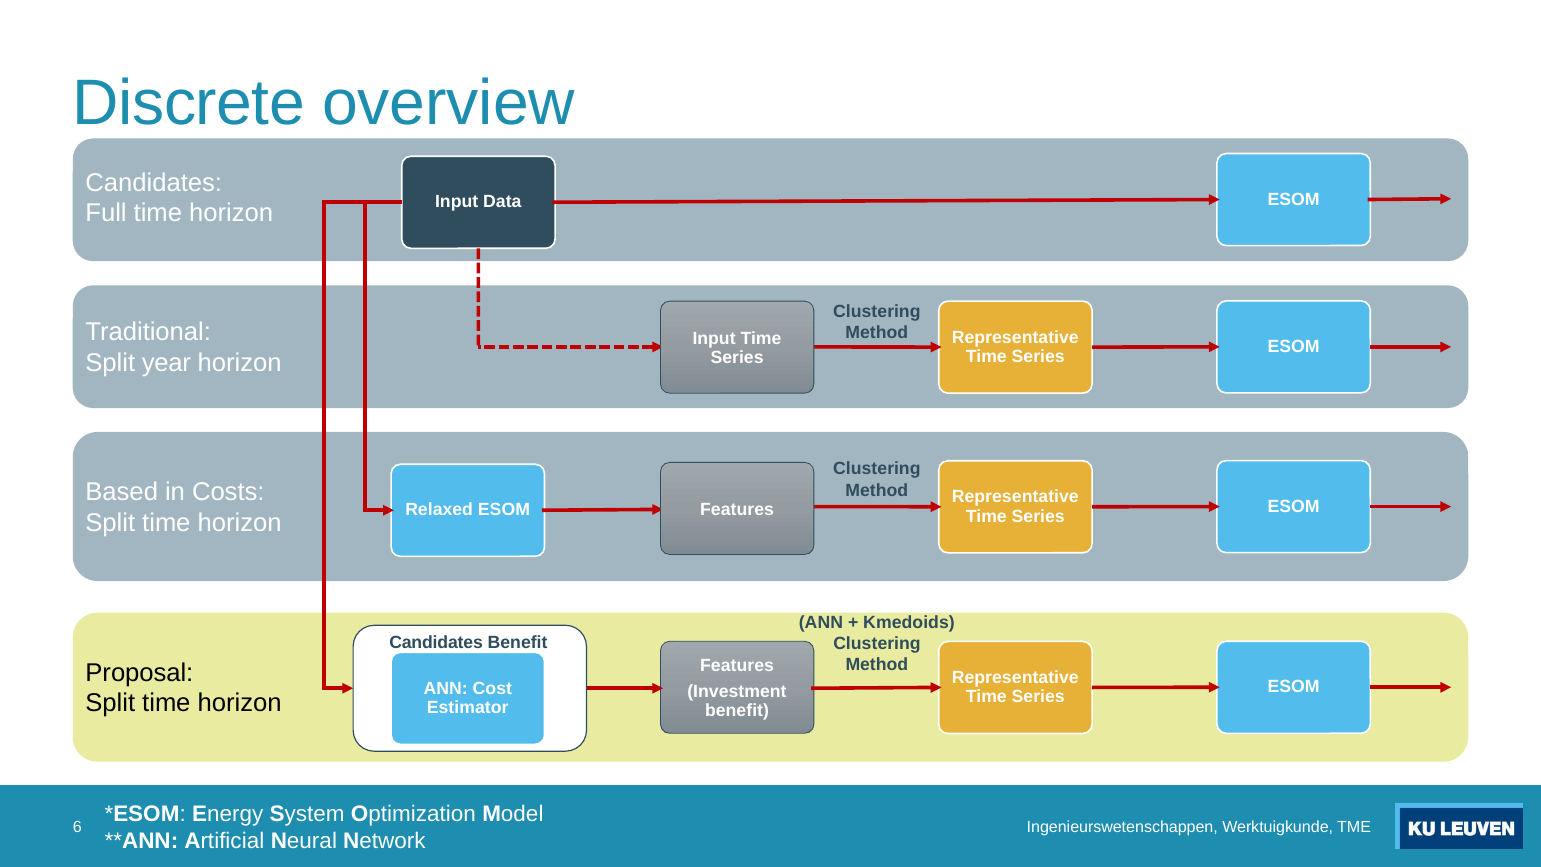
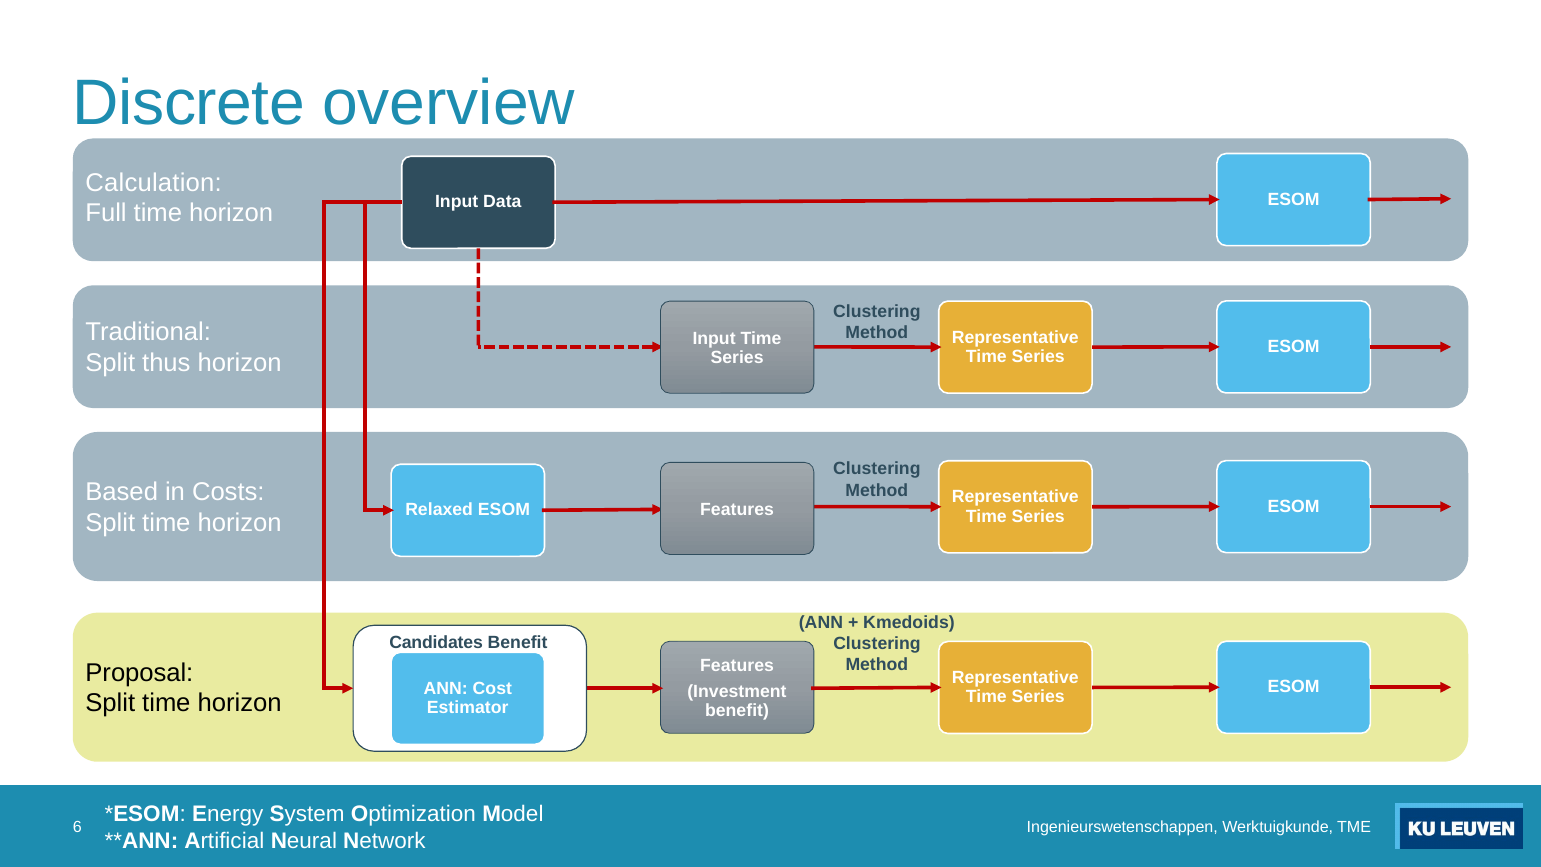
Candidates: Candidates -> Calculation (154, 183)
year: year -> thus (166, 363)
